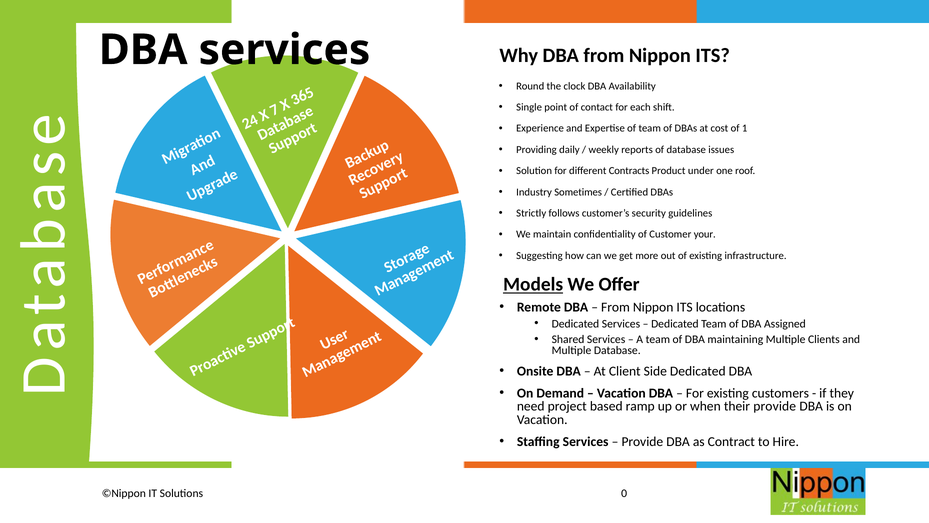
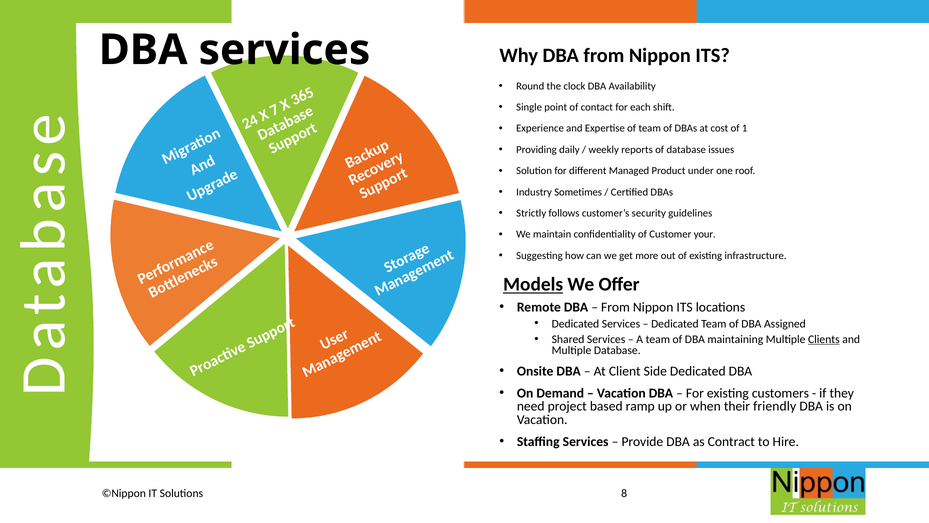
Contracts: Contracts -> Managed (629, 171)
Clients underline: none -> present (824, 339)
their provide: provide -> friendly (775, 406)
0: 0 -> 8 (624, 493)
